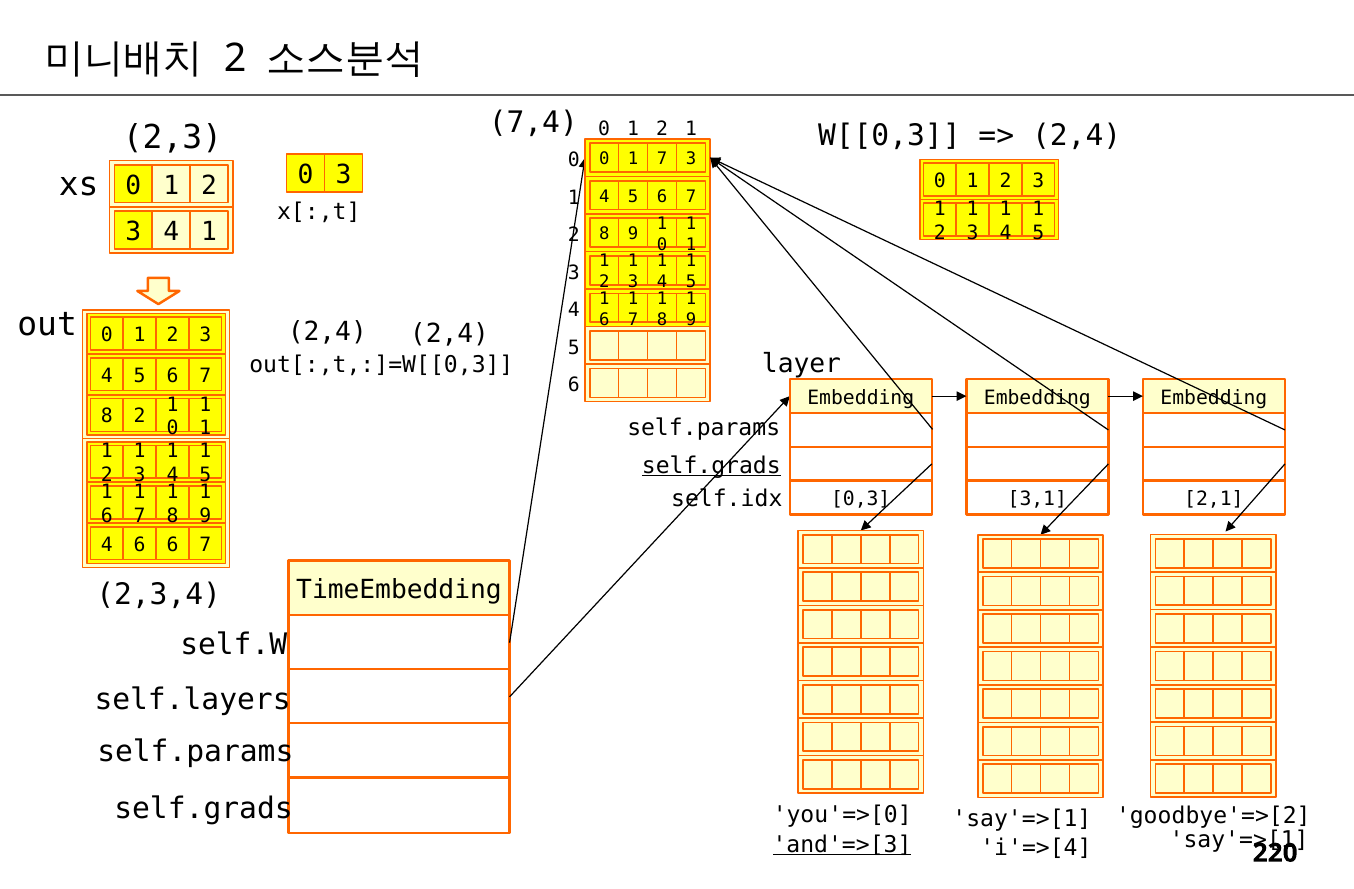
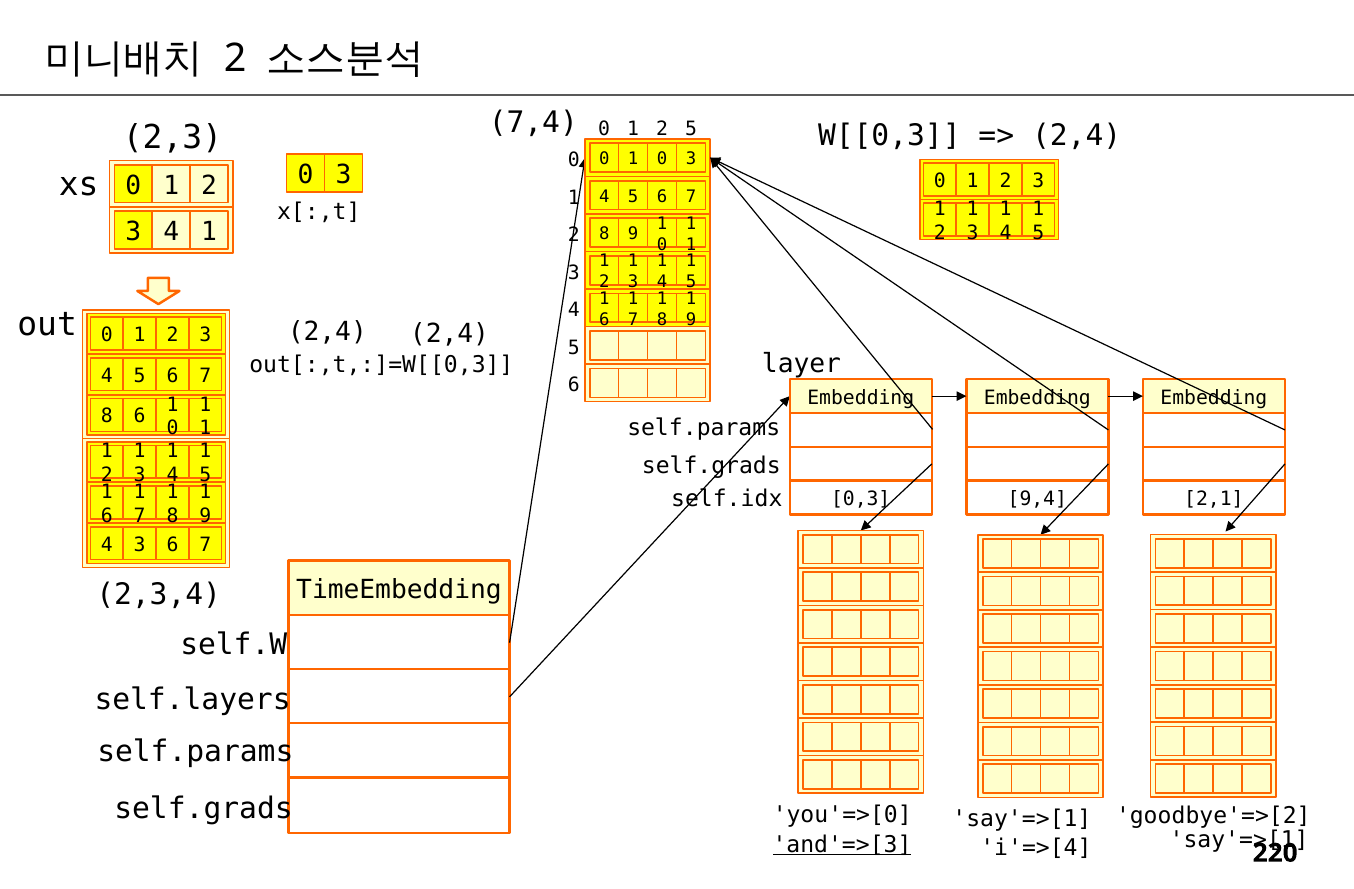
0 1 2 1: 1 -> 5 (691, 129)
0 1 7: 7 -> 0 (662, 159)
8 2: 2 -> 6 (140, 417)
self.grads underline: present -> none (711, 466)
3,1: 3,1 -> 9,4 (1037, 499)
4 6: 6 -> 3 (140, 545)
